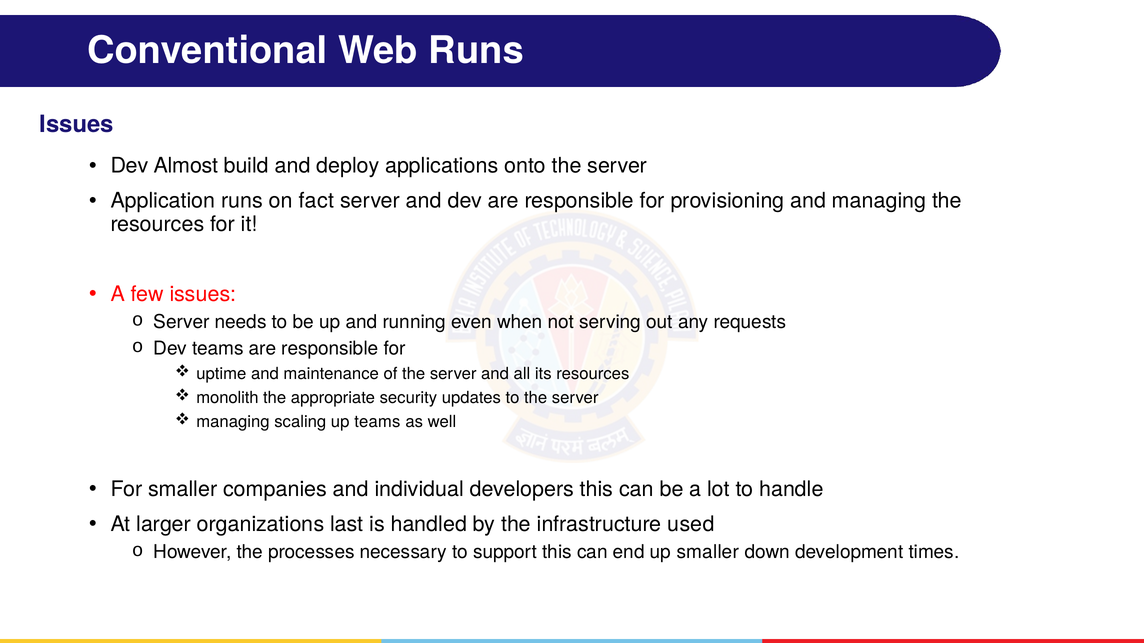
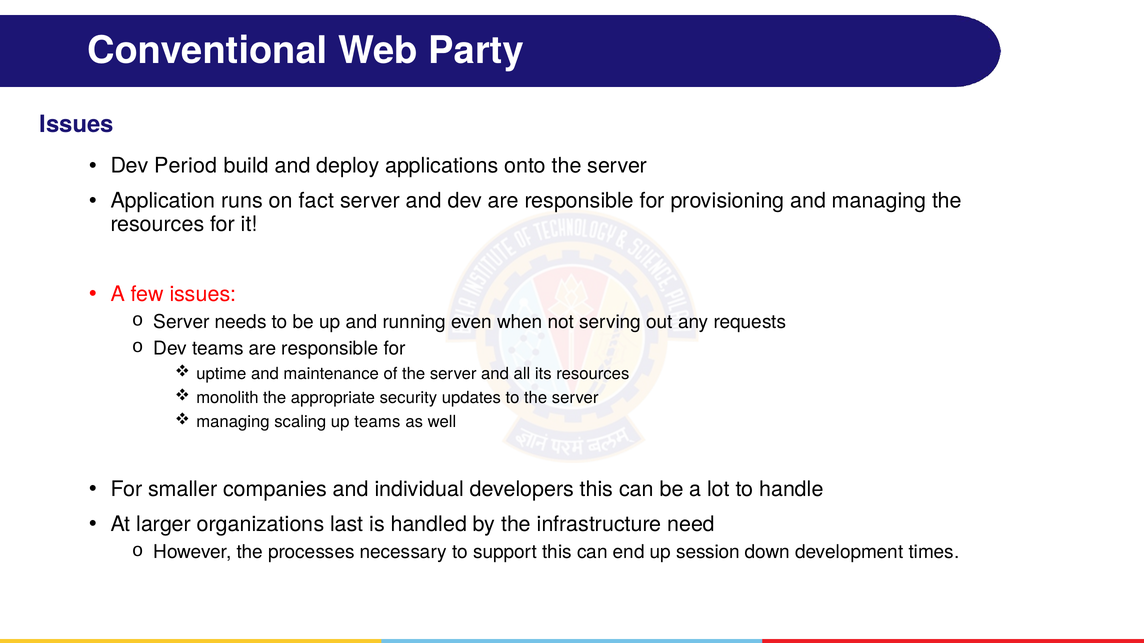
Web Runs: Runs -> Party (476, 51)
Almost: Almost -> Period (186, 166)
used: used -> need (691, 525)
up smaller: smaller -> session (708, 552)
